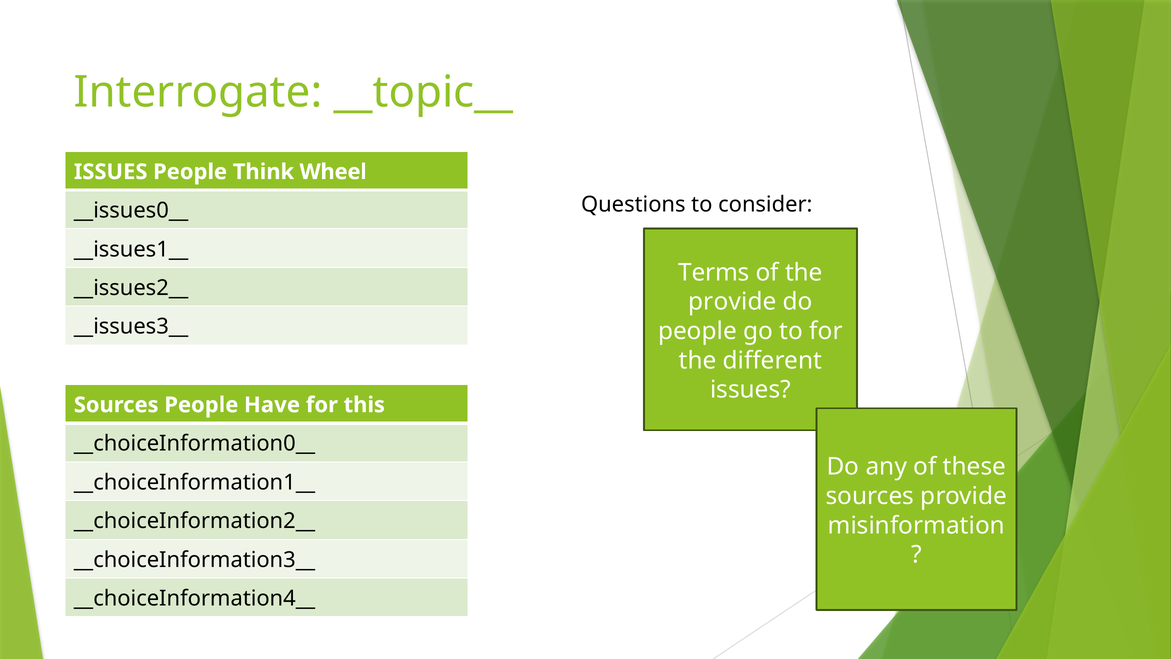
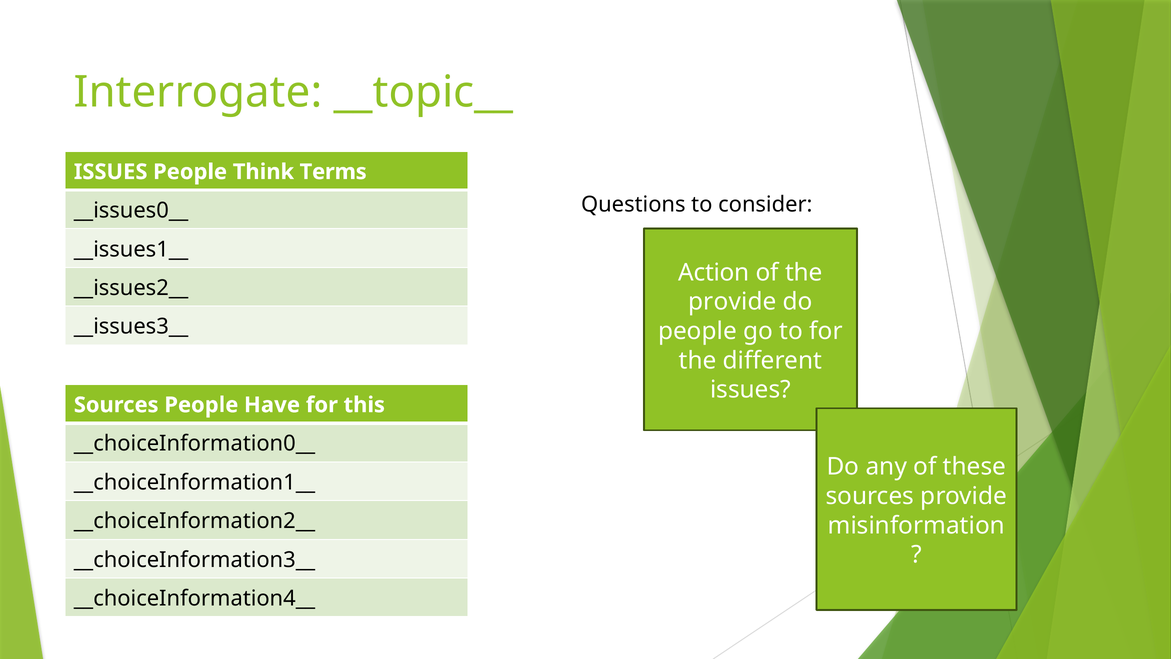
Wheel: Wheel -> Terms (333, 172)
Terms: Terms -> Action (714, 272)
